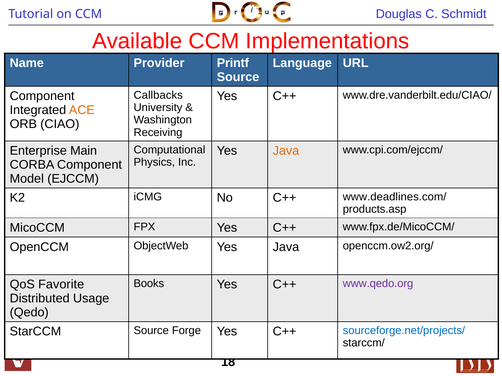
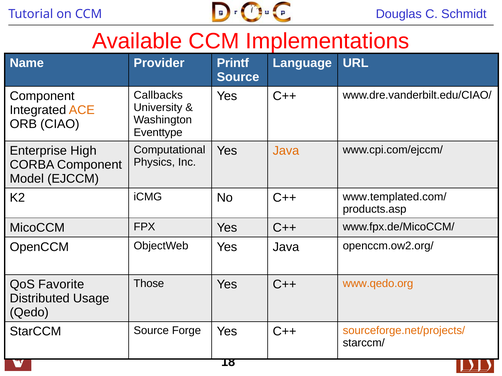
Receiving: Receiving -> Eventtype (158, 133)
Main: Main -> High (83, 151)
www.deadlines.com/: www.deadlines.com/ -> www.templated.com/ (395, 197)
Books: Books -> Those (149, 284)
www.qedo.org colour: purple -> orange (378, 284)
sourceforge.net/projects/ colour: blue -> orange (404, 331)
